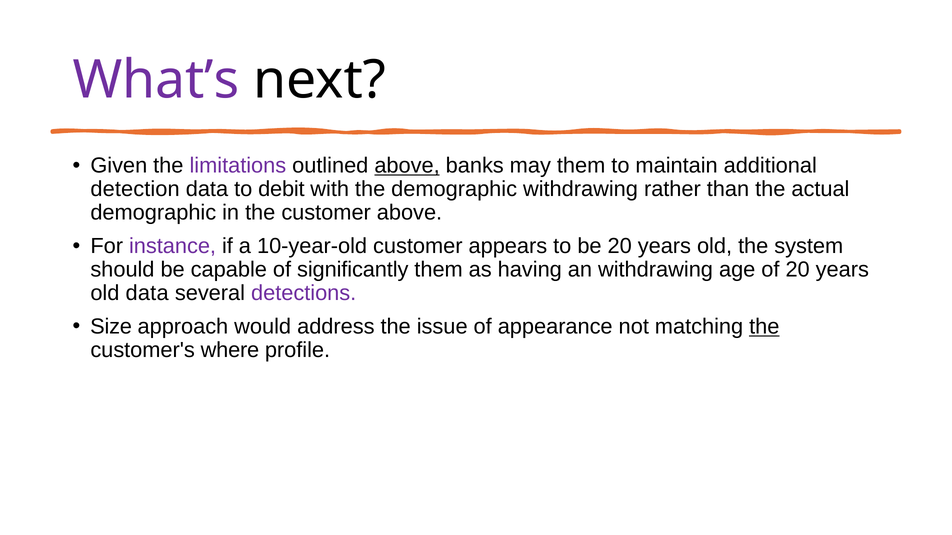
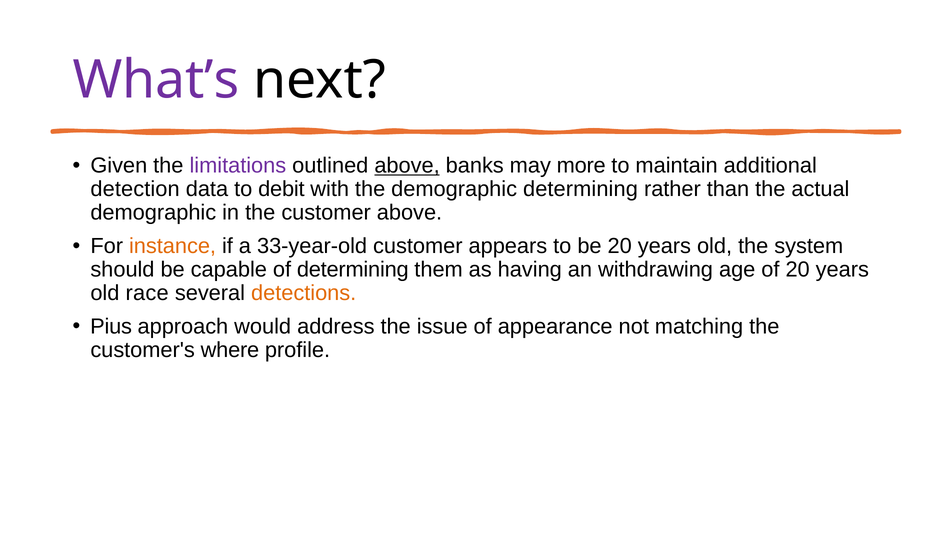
may them: them -> more (581, 166)
demographic withdrawing: withdrawing -> determining (580, 189)
instance colour: purple -> orange (173, 246)
10-year-old: 10-year-old -> 33-year-old (312, 246)
of significantly: significantly -> determining (353, 270)
old data: data -> race (147, 293)
detections colour: purple -> orange (304, 293)
Size: Size -> Pius (111, 327)
the underline: present -> none (764, 327)
